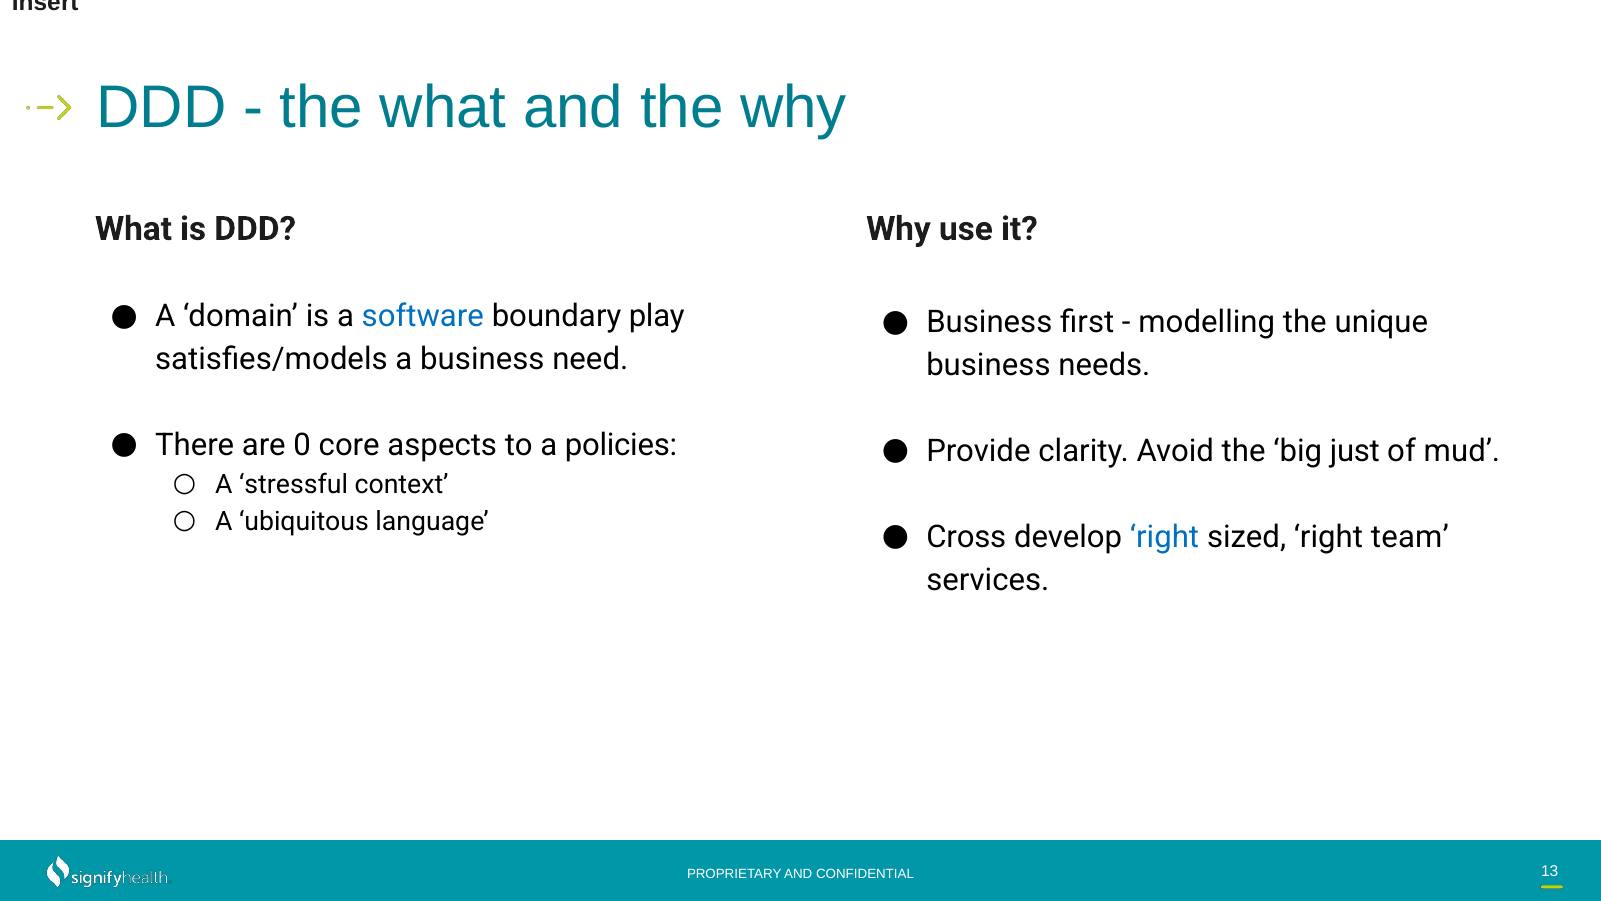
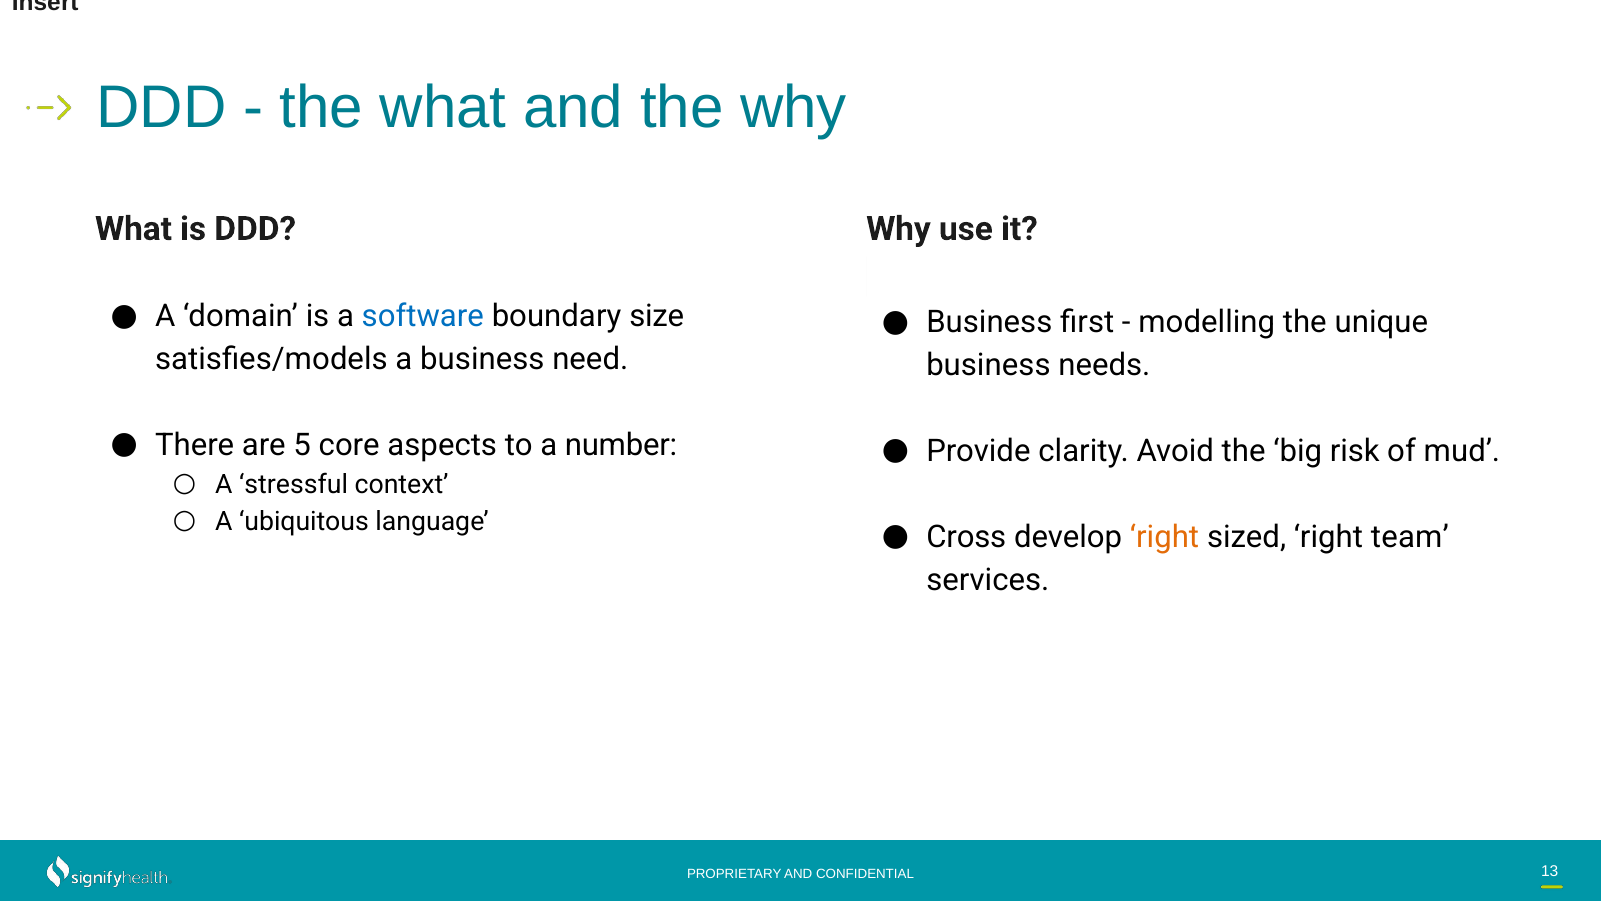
play: play -> size (657, 316)
0: 0 -> 5 (302, 445)
policies: policies -> number (621, 445)
just: just -> risk (1355, 451)
right colour: blue -> orange (1165, 537)
